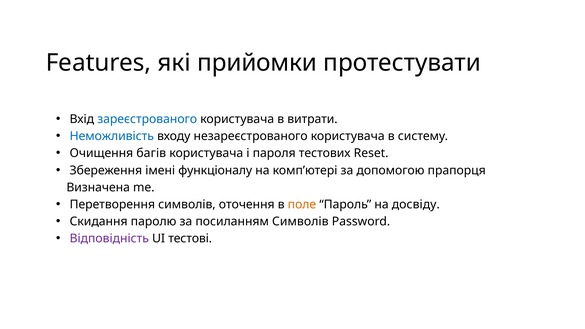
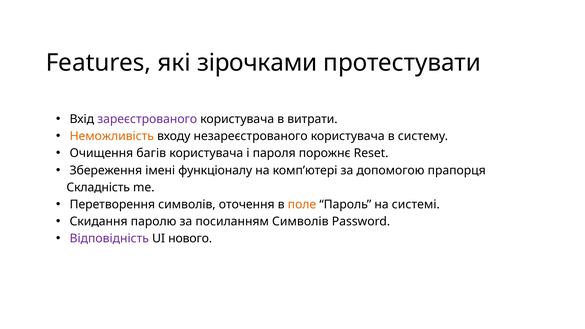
прийомки: прийомки -> зірочками (257, 63)
зареєстрованого colour: blue -> purple (147, 119)
Неможливість colour: blue -> orange (112, 136)
тестових: тестових -> порожнє (325, 153)
Визначена: Визначена -> Складність (98, 187)
досвіду: досвіду -> системі (416, 205)
тестові: тестові -> нового (190, 239)
